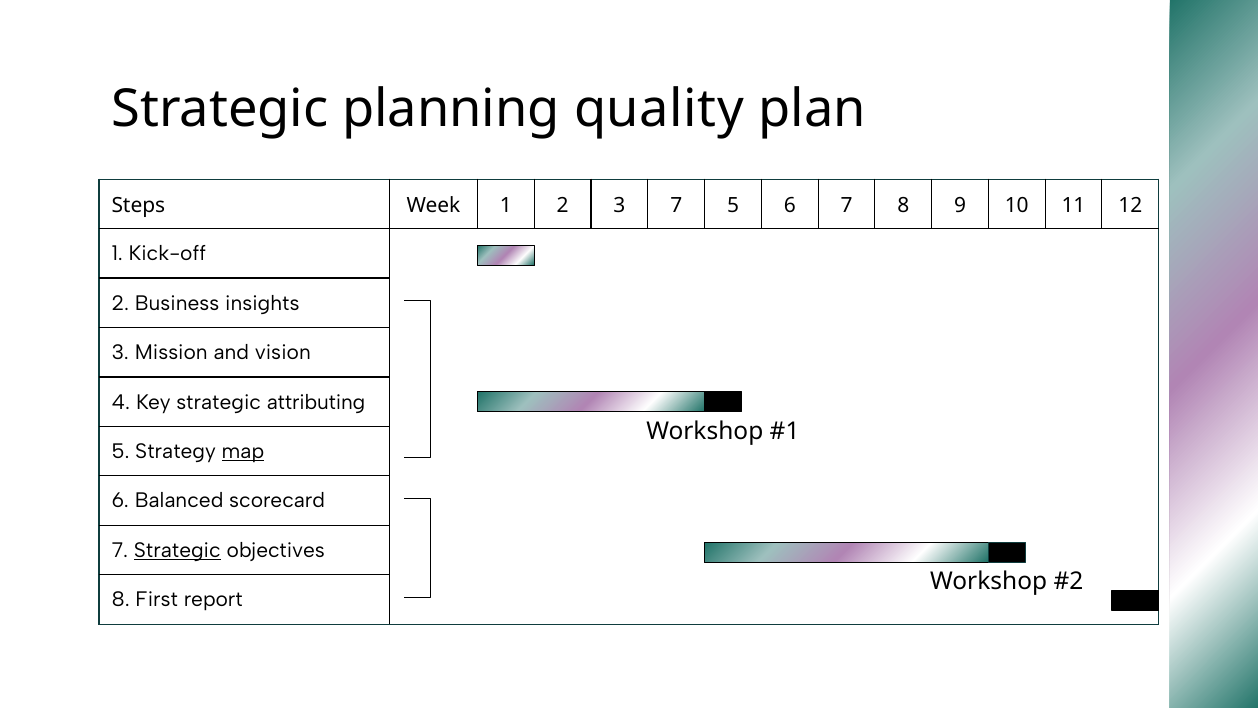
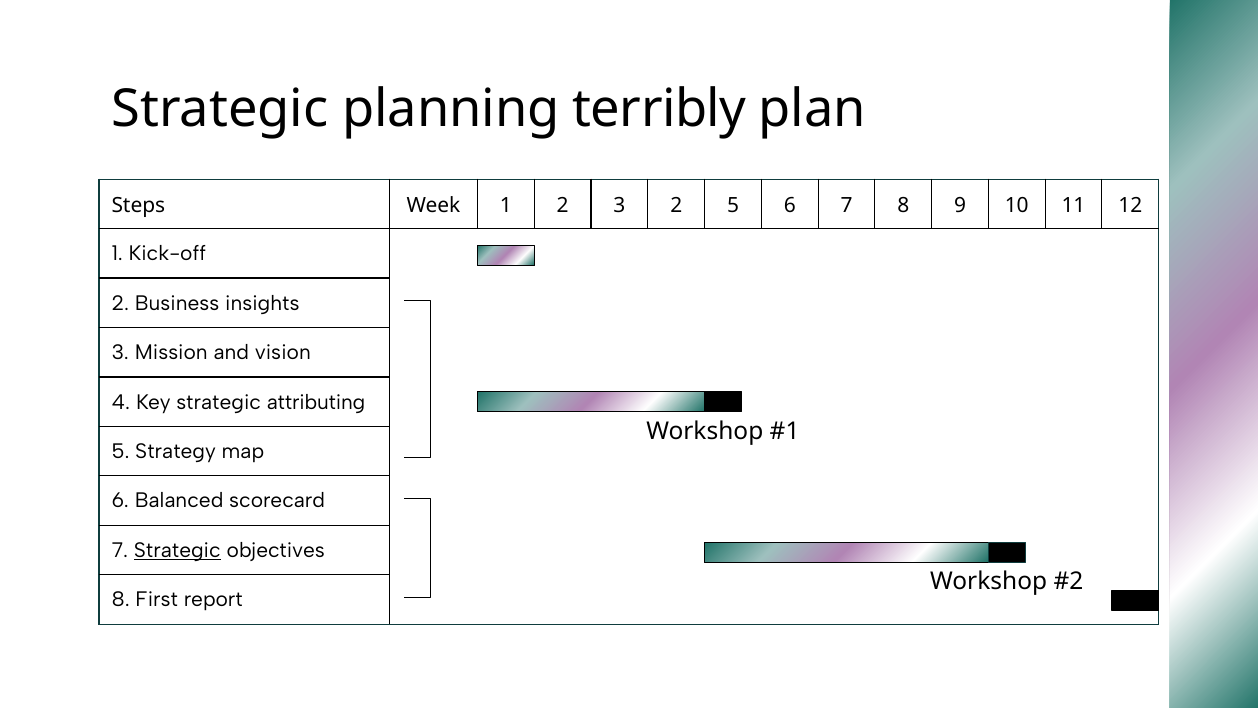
quality: quality -> terribly (660, 109)
3 7: 7 -> 2 (676, 205)
map underline: present -> none (243, 451)
